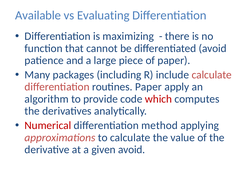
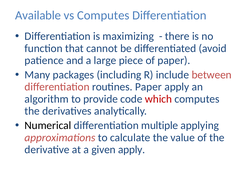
vs Evaluating: Evaluating -> Computes (103, 15)
include calculate: calculate -> between (212, 75)
Numerical colour: red -> black (48, 125)
method: method -> multiple (160, 125)
given avoid: avoid -> apply (132, 150)
